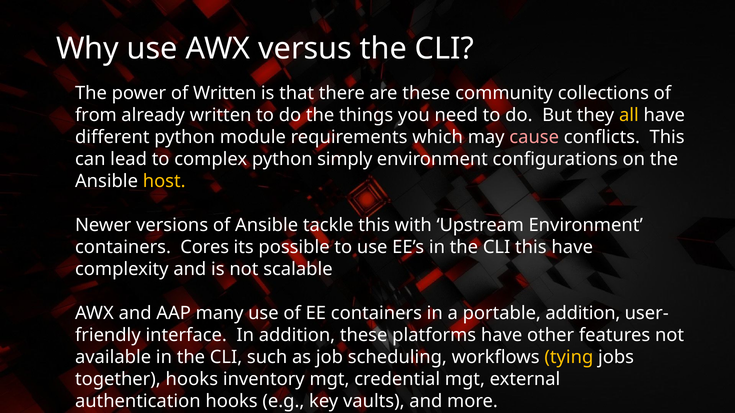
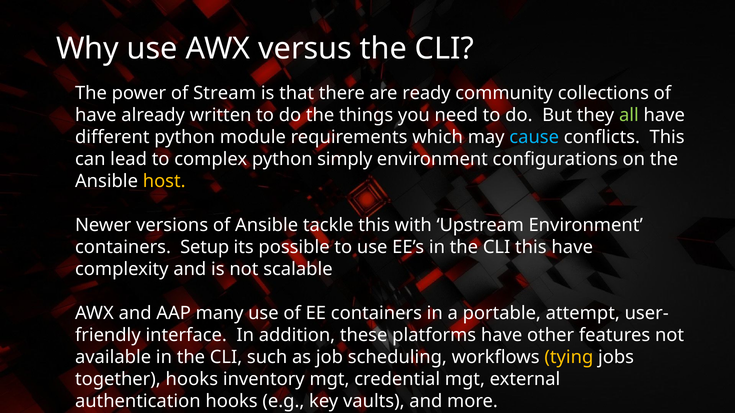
of Written: Written -> Stream (225, 93)
are these: these -> ready (426, 93)
from: from -> have (96, 115)
all colour: yellow -> light green (629, 115)
cause colour: pink -> light blue (534, 137)
Cores: Cores -> Setup (205, 248)
portable addition: addition -> attempt (583, 314)
